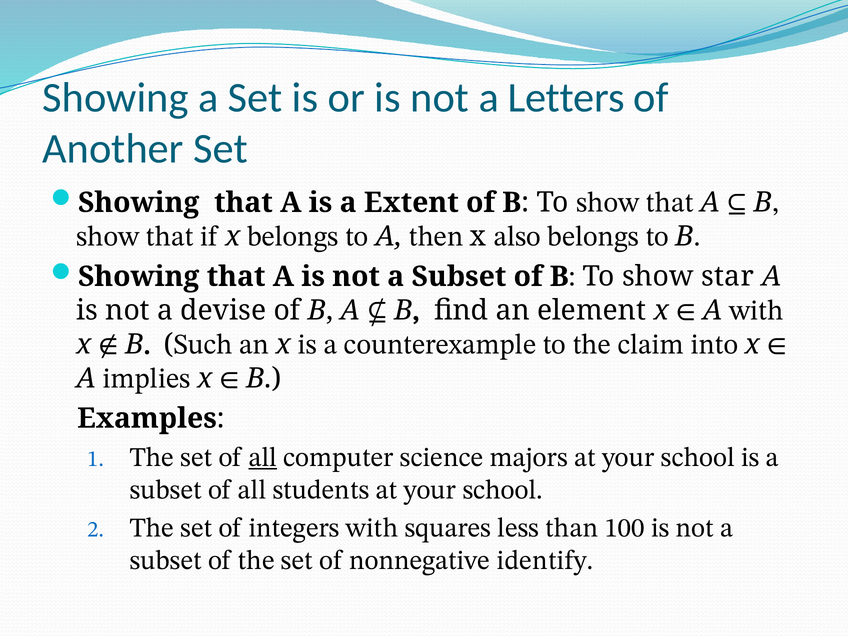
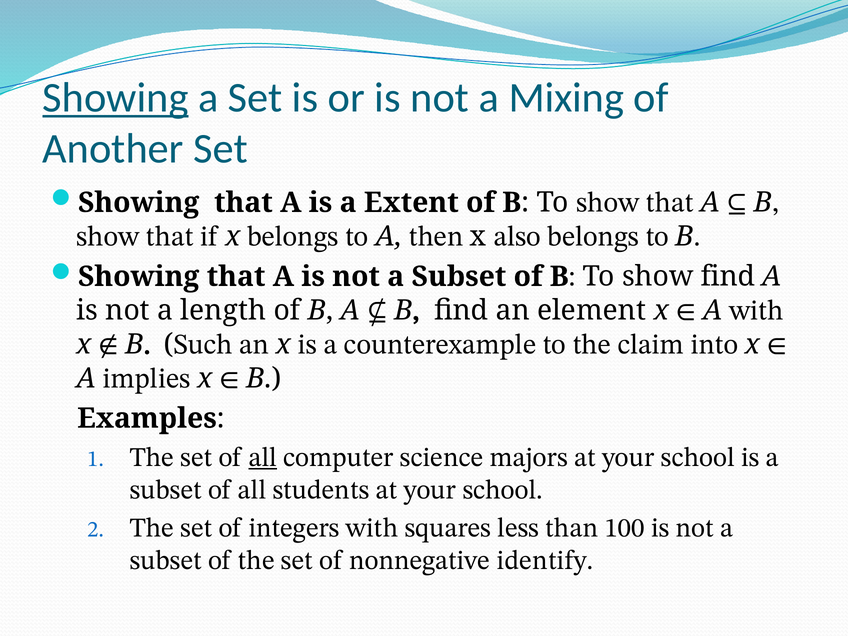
Showing underline: none -> present (115, 98)
Letters: Letters -> Mixing (566, 98)
star: star -> find (728, 277)
devise: devise -> length (223, 310)
